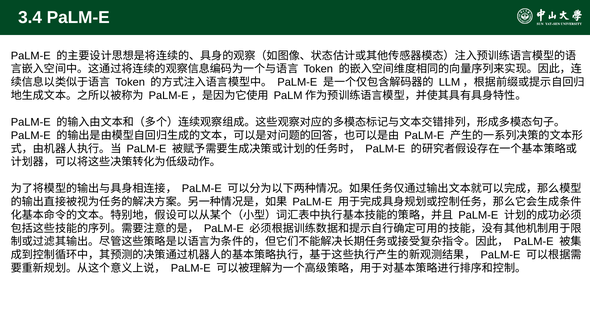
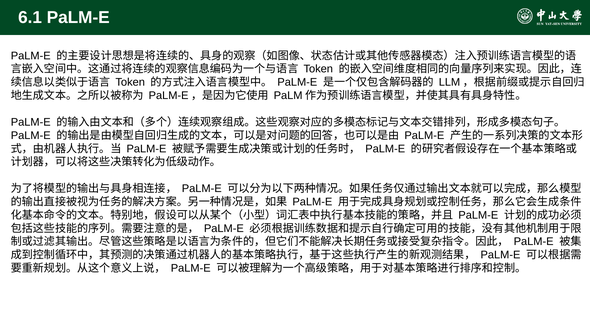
3.4: 3.4 -> 6.1 (30, 17)
